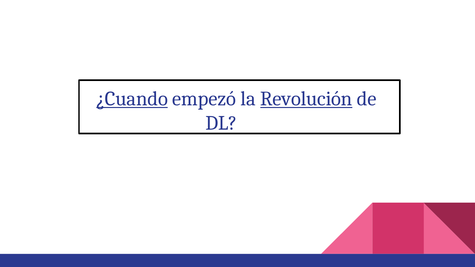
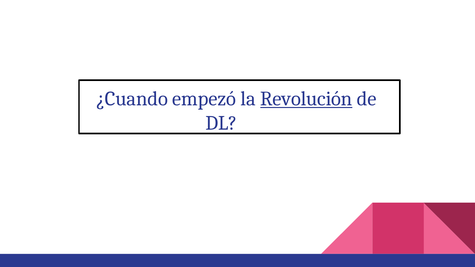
¿Cuando underline: present -> none (132, 99)
